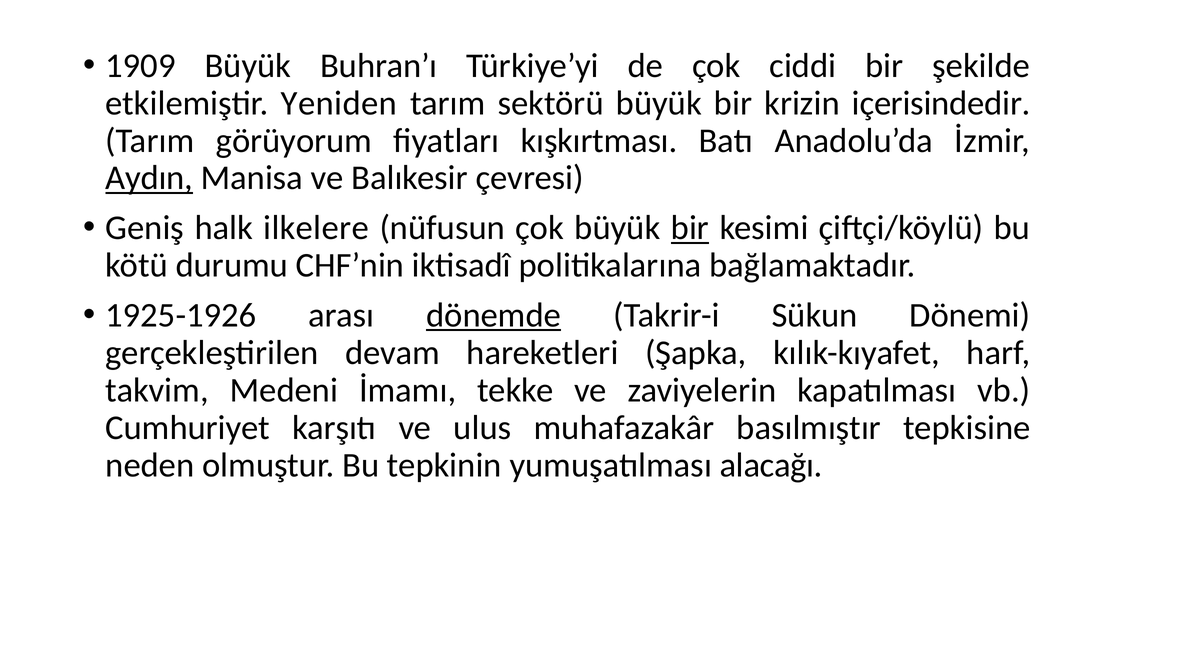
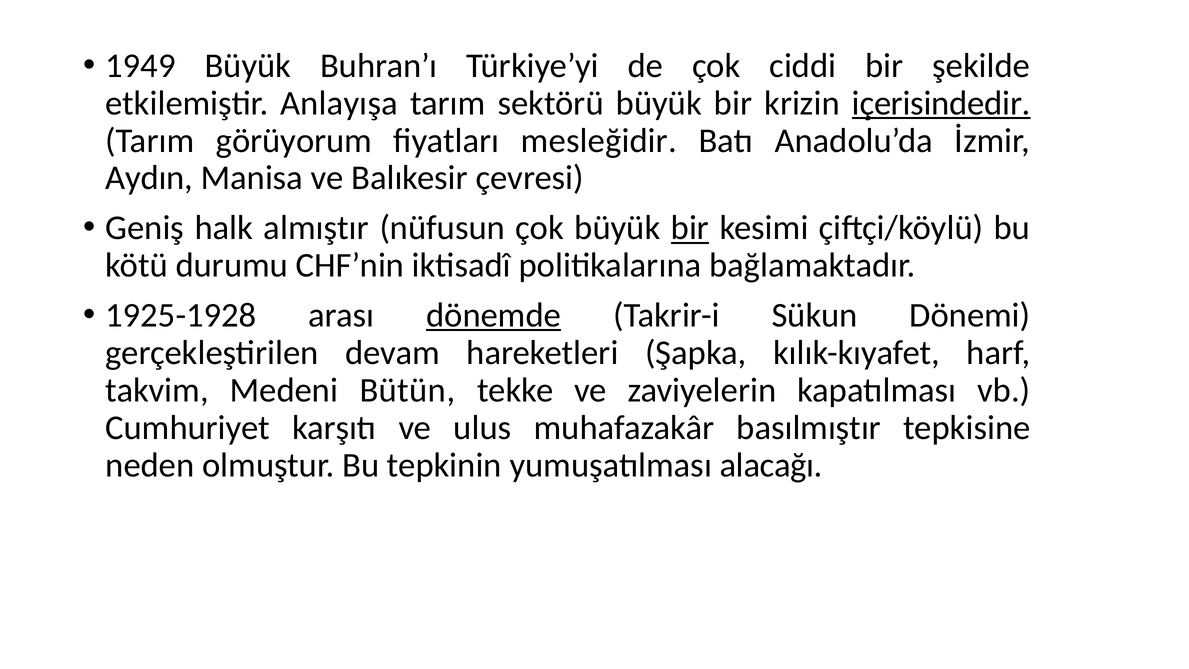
1909: 1909 -> 1949 (140, 66)
Yeniden: Yeniden -> Anlayışa (339, 103)
içerisindedir underline: none -> present (941, 103)
kışkırtması: kışkırtması -> mesleğidir (599, 141)
Aydın underline: present -> none (149, 178)
ilkelere: ilkelere -> almıştır (316, 228)
1925-1926: 1925-1926 -> 1925-1928 (181, 315)
İmamı: İmamı -> Bütün (407, 390)
